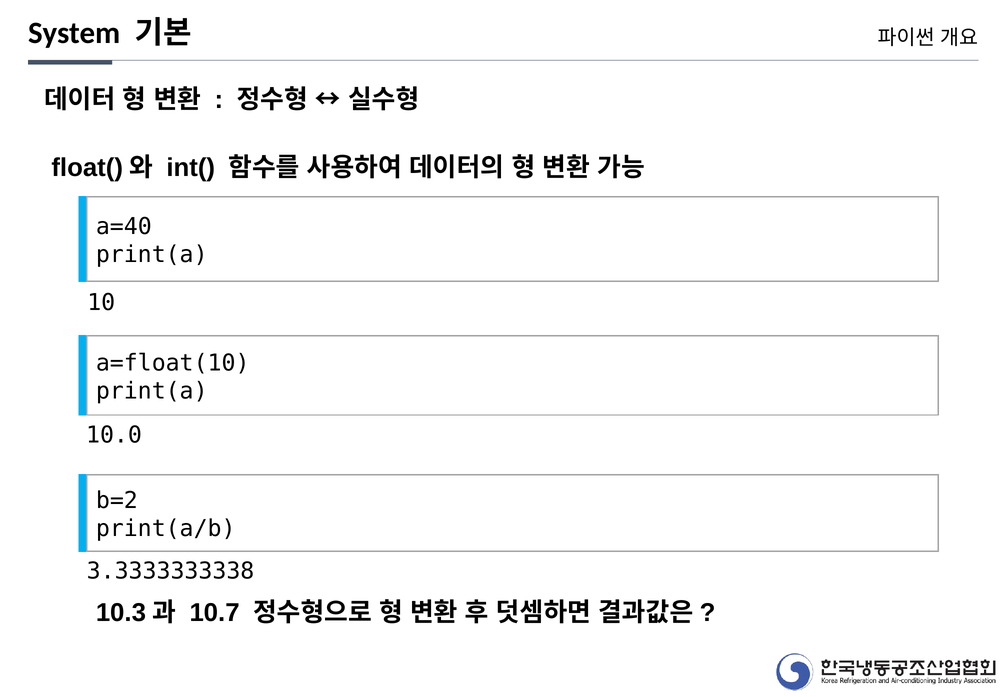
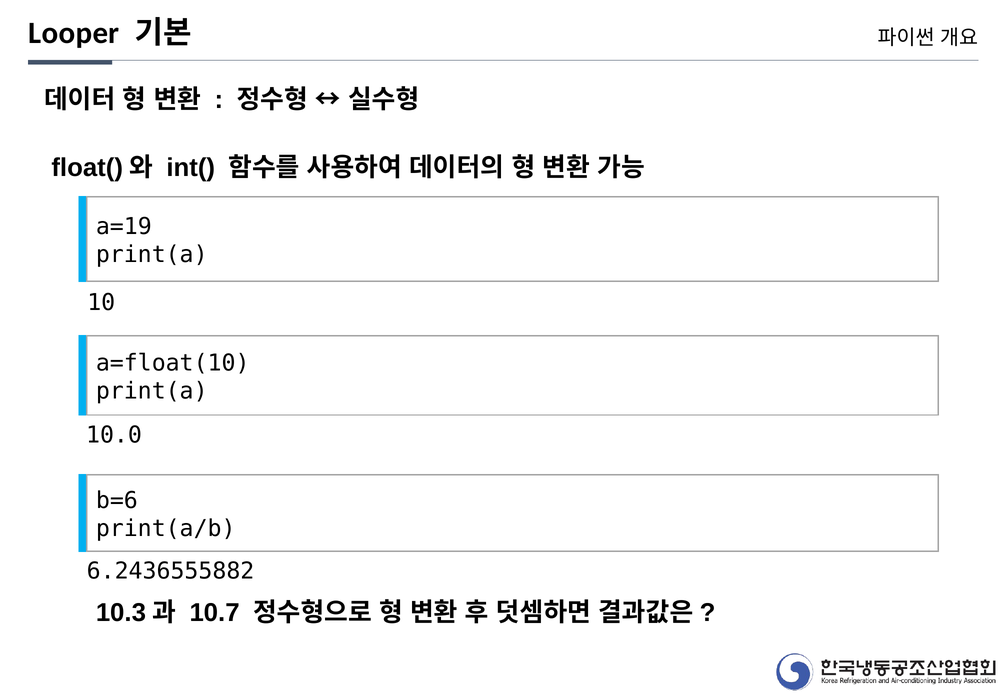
System: System -> Looper (74, 33)
a=40: a=40 -> a=19 (124, 227)
b=2: b=2 -> b=6 (117, 500)
3.3333333338: 3.3333333338 -> 6.2436555882 (171, 570)
